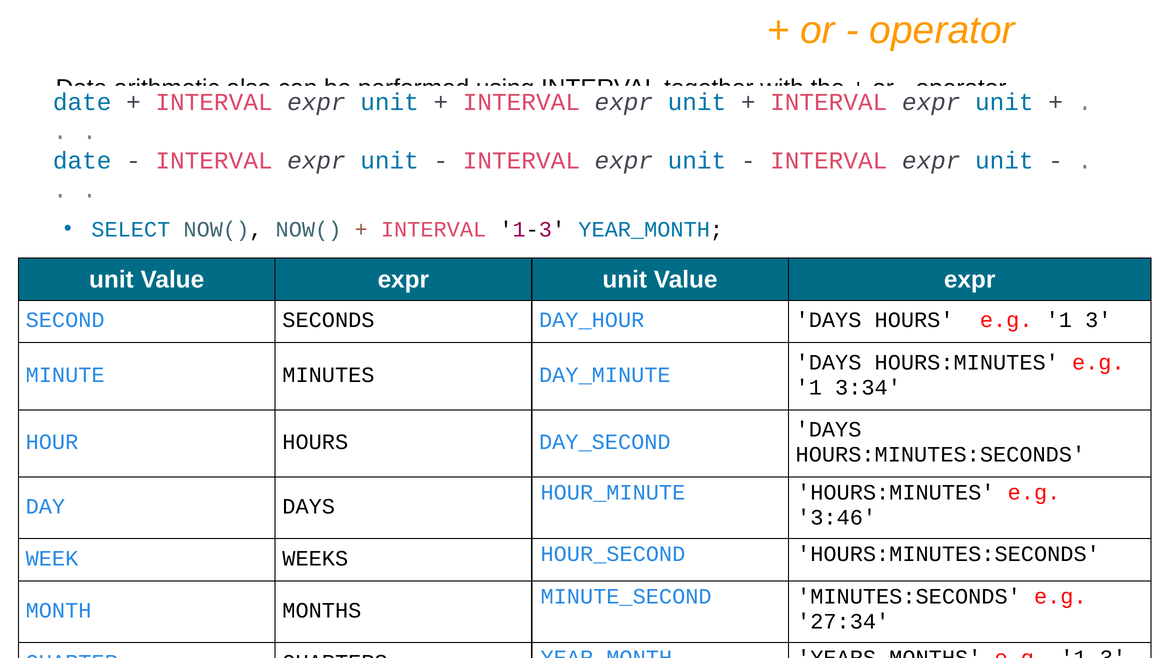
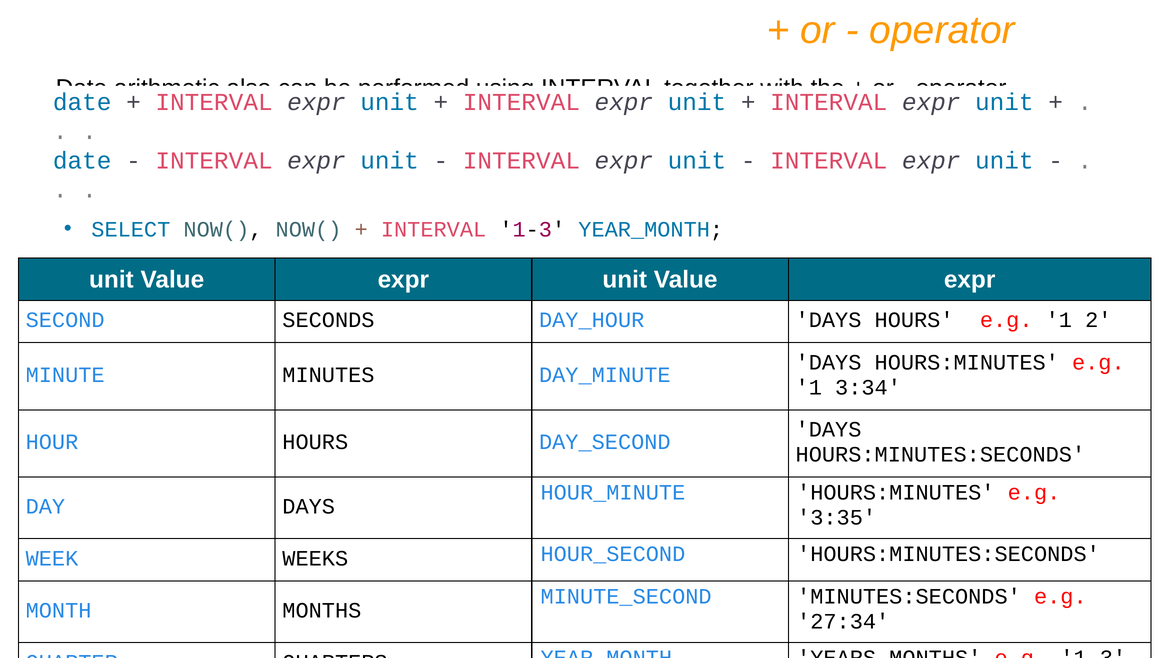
3: 3 -> 2 (1098, 320)
3:46: 3:46 -> 3:35 (837, 518)
